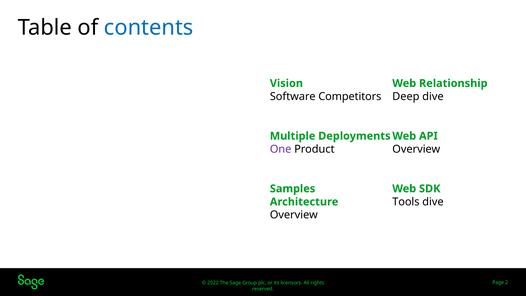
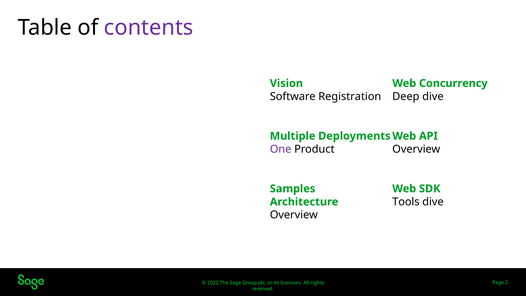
contents colour: blue -> purple (149, 28)
Relationship: Relationship -> Concurrency (453, 83)
Competitors: Competitors -> Registration (350, 96)
